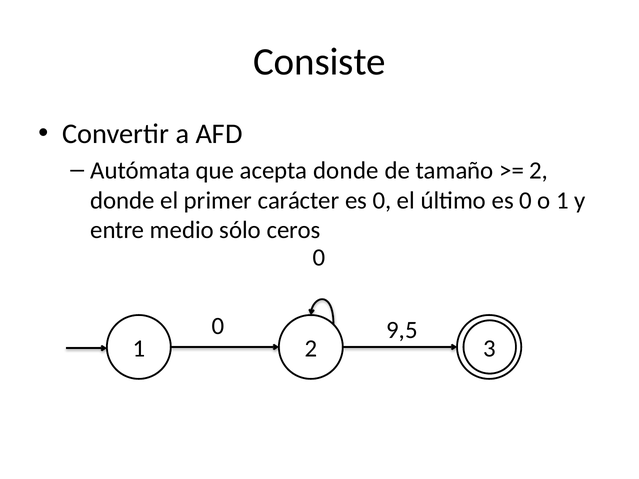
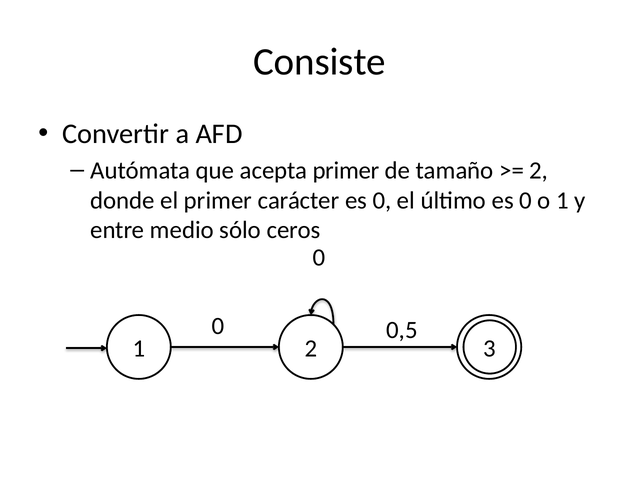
acepta donde: donde -> primer (346, 171)
9,5: 9,5 -> 0,5 (402, 330)
